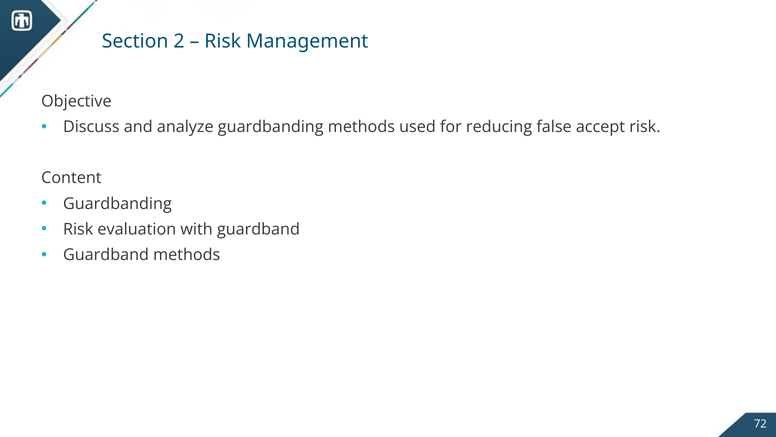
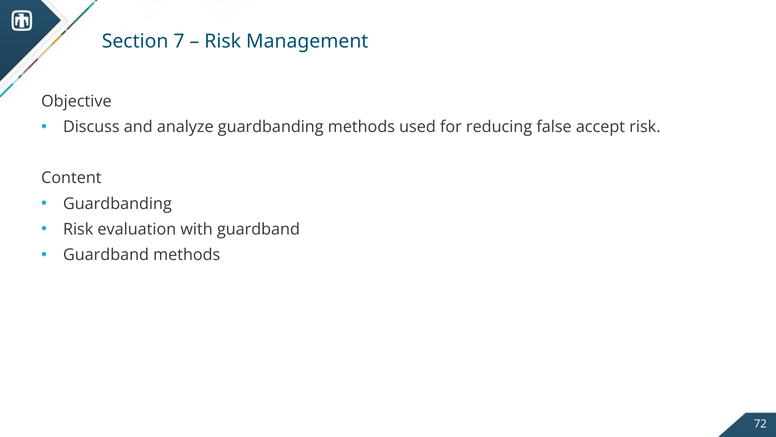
2: 2 -> 7 (179, 41)
